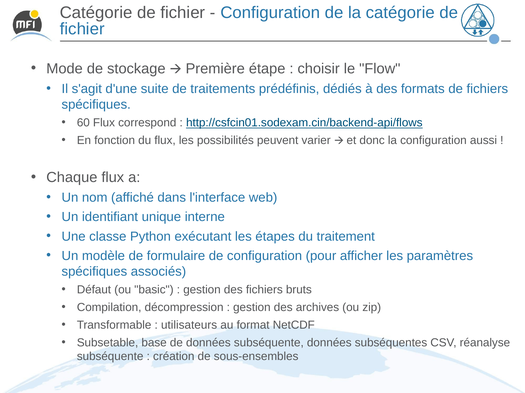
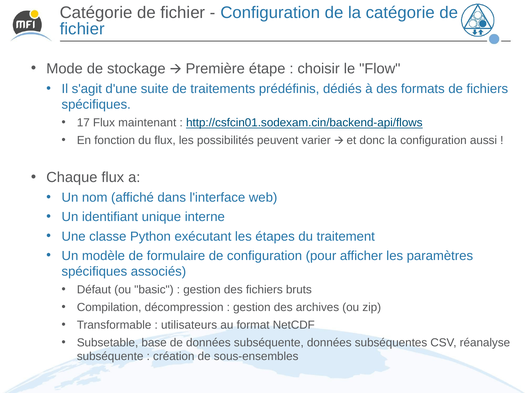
60: 60 -> 17 (83, 123)
correspond: correspond -> maintenant (147, 123)
